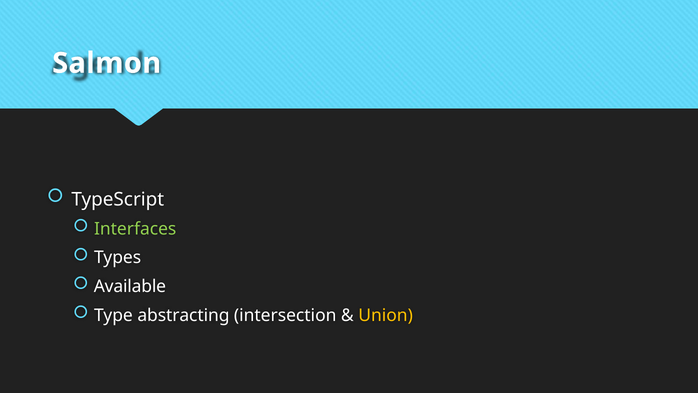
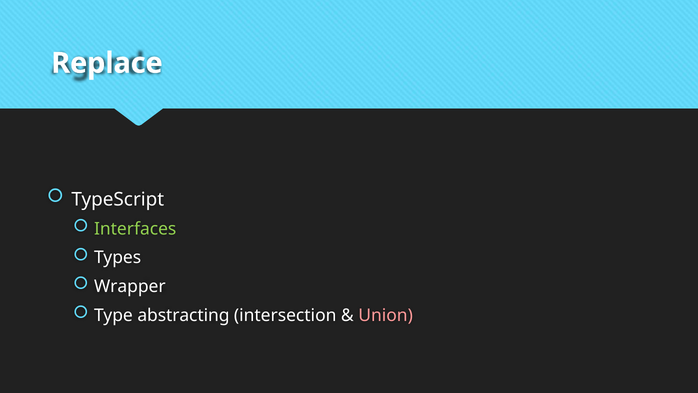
Salmon: Salmon -> Replace (107, 63)
Available: Available -> Wrapper (130, 286)
Union colour: yellow -> pink (386, 315)
